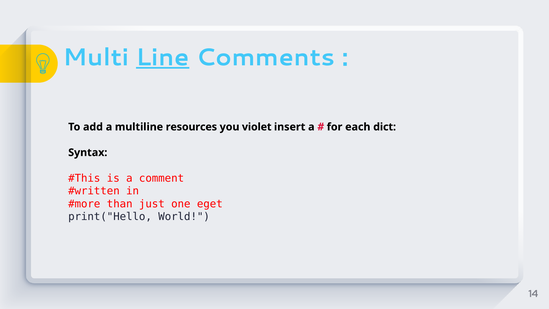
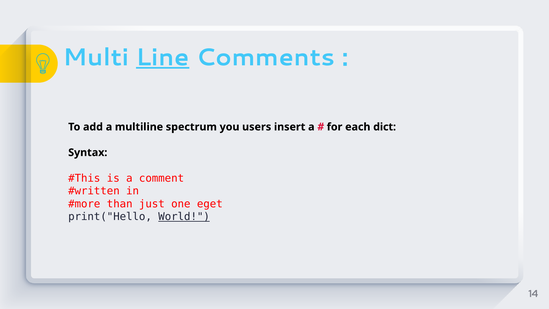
resources: resources -> spectrum (191, 127)
violet: violet -> users (257, 127)
World underline: none -> present (184, 217)
